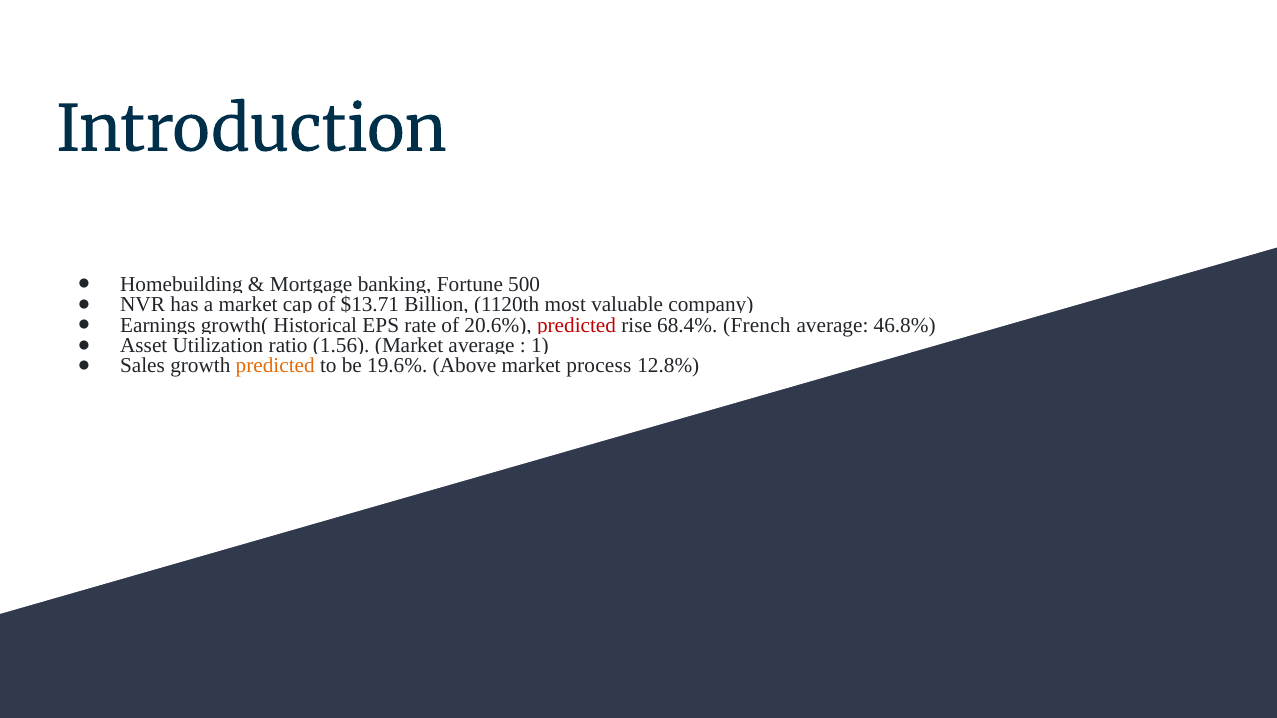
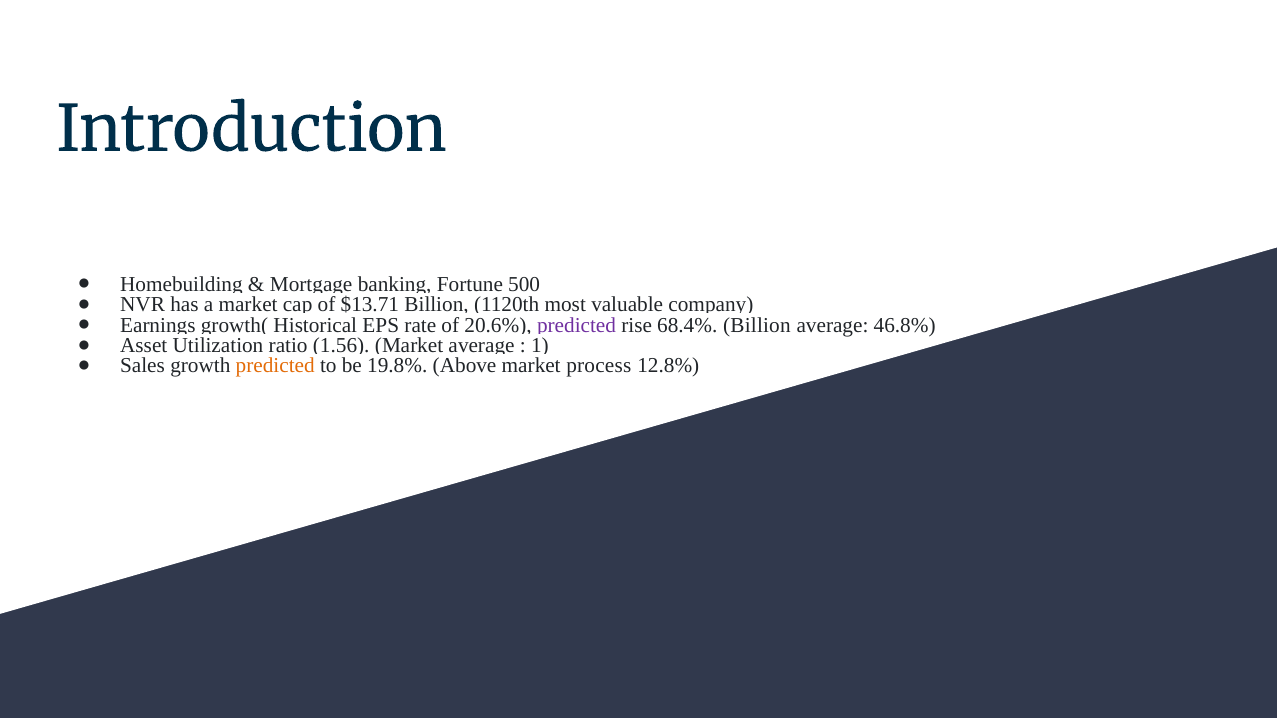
predicted colour: red -> purple (577, 325)
68.4% French: French -> Billion (757, 325)
19.6%: 19.6% -> 19.8% (397, 366)
